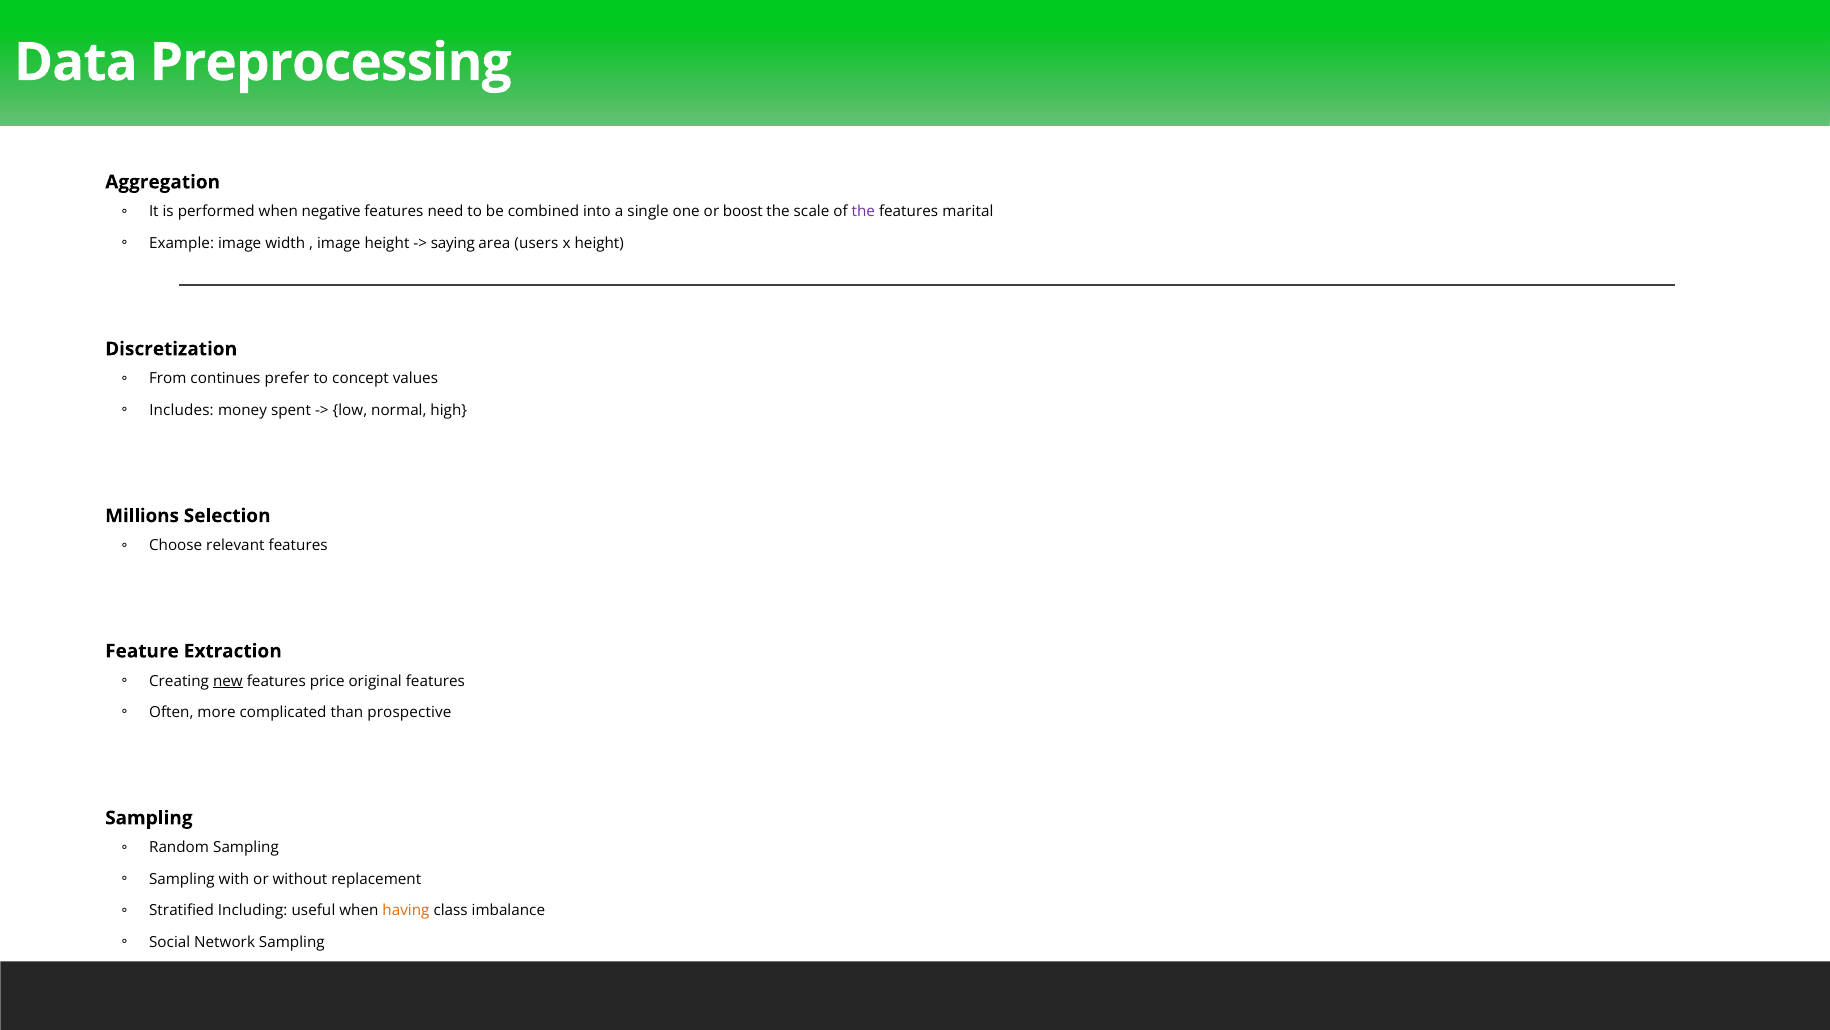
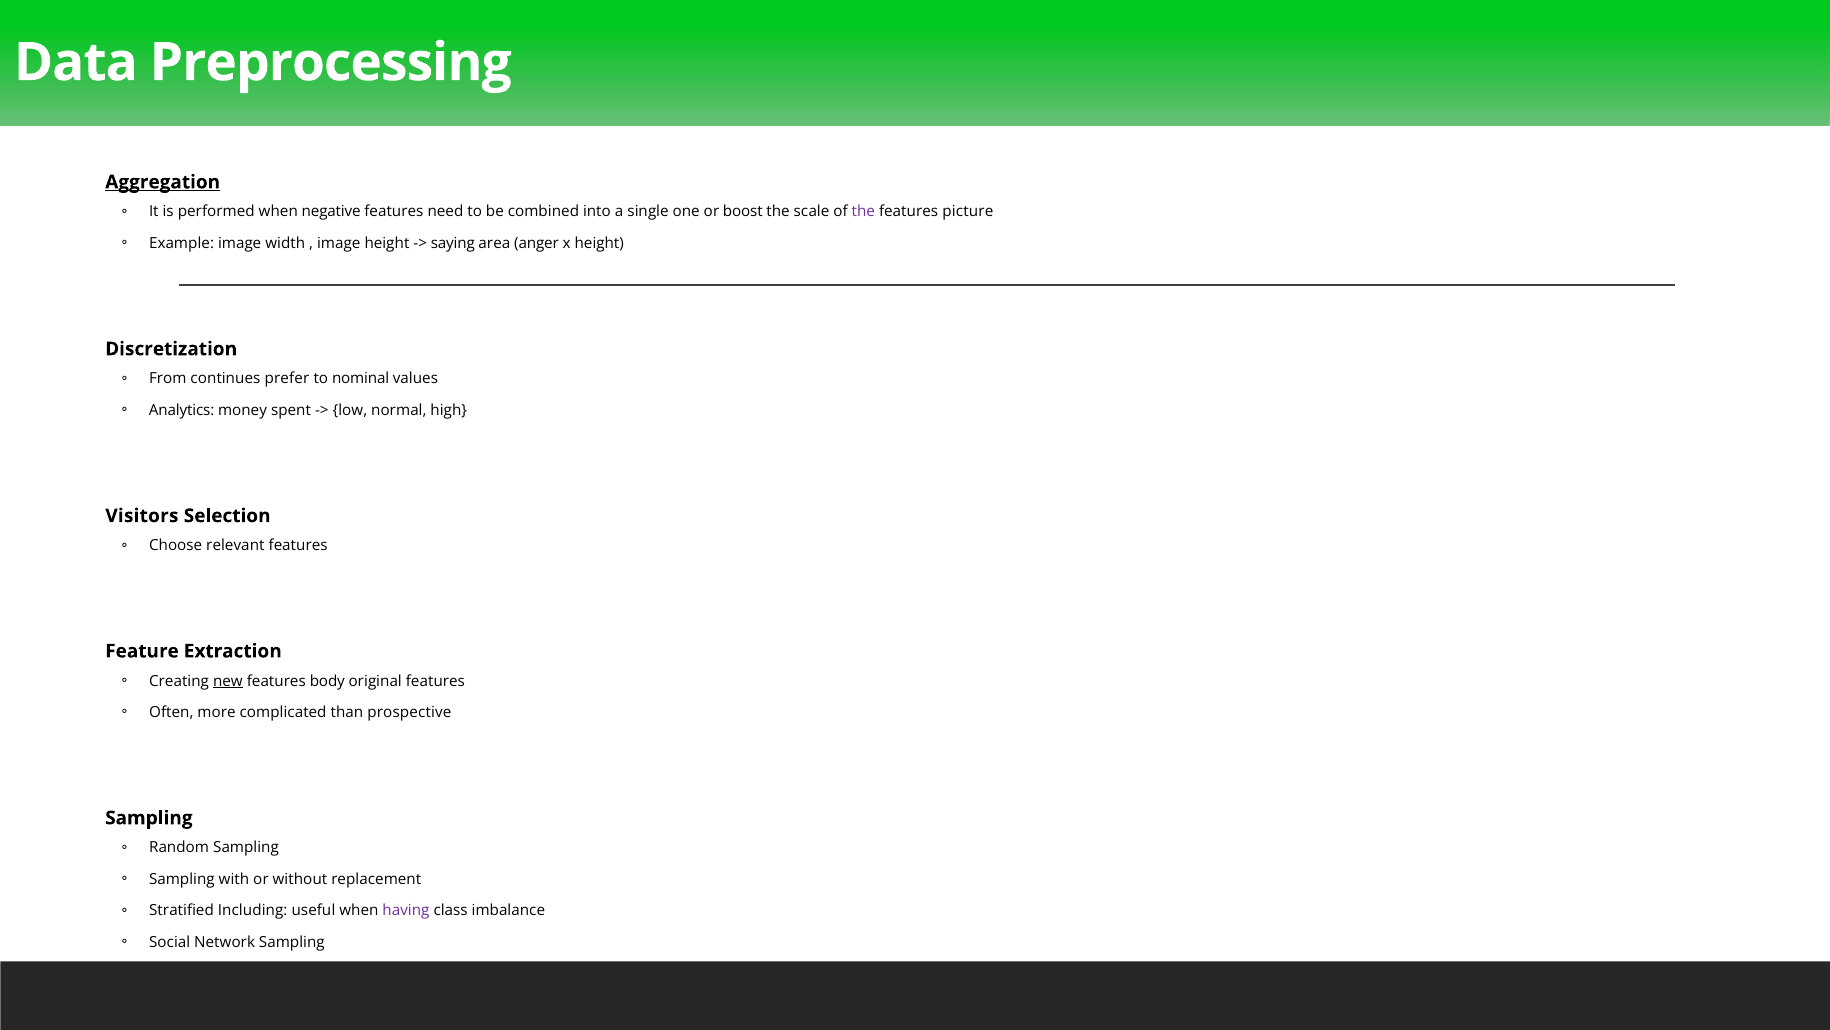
Aggregation underline: none -> present (163, 182)
marital: marital -> picture (968, 212)
users: users -> anger (536, 243)
concept: concept -> nominal (361, 379)
Includes: Includes -> Analytics (182, 410)
Millions: Millions -> Visitors (142, 516)
price: price -> body (327, 681)
having colour: orange -> purple (406, 910)
